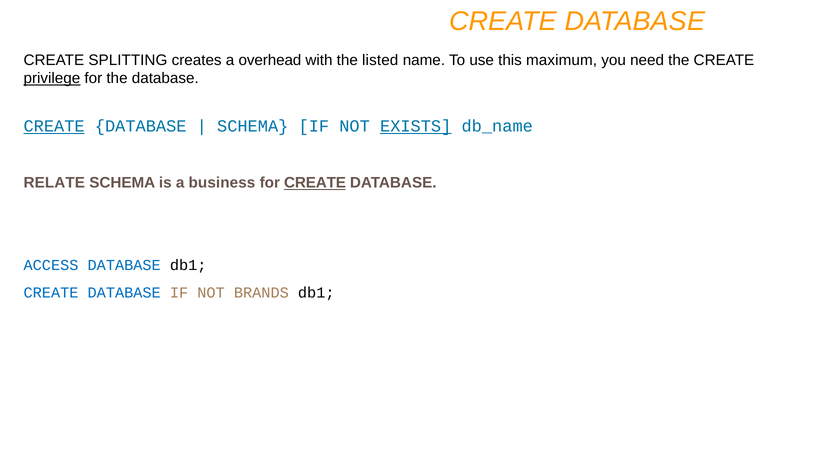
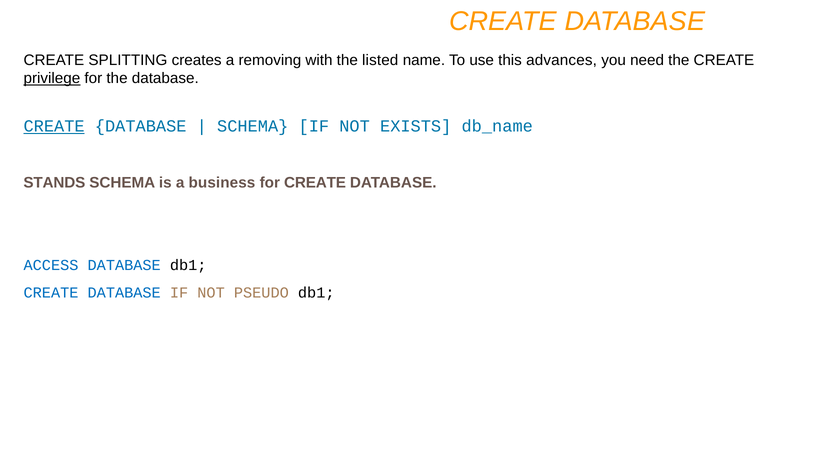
overhead: overhead -> removing (270, 60)
maximum: maximum -> advances (562, 60)
EXISTS underline: present -> none (416, 126)
RELATE: RELATE -> STANDS (54, 183)
CREATE underline: present -> none (315, 183)
BRANDS: BRANDS -> PSEUDO (261, 293)
